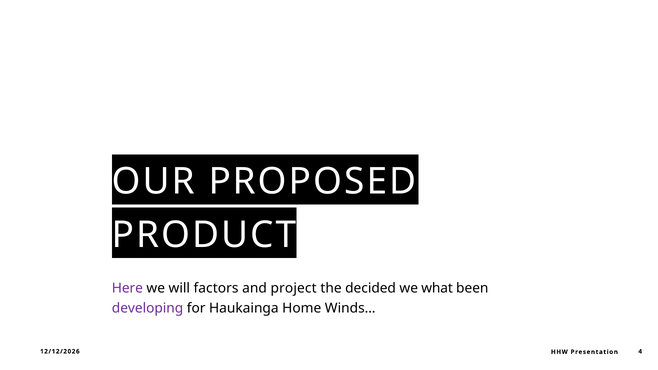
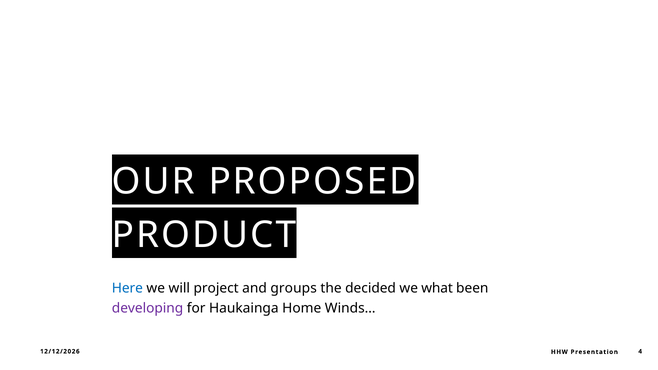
Here colour: purple -> blue (127, 288)
factors: factors -> project (216, 288)
project: project -> groups (294, 288)
